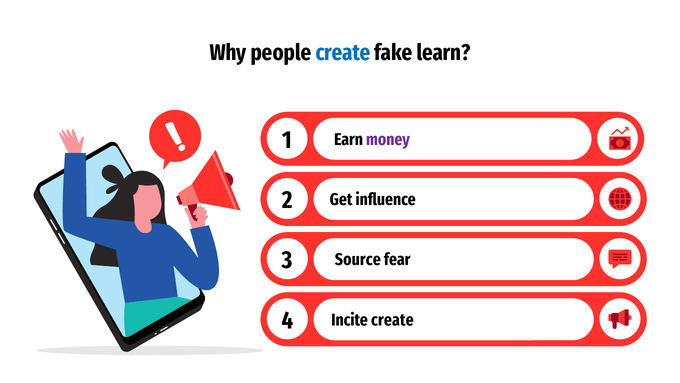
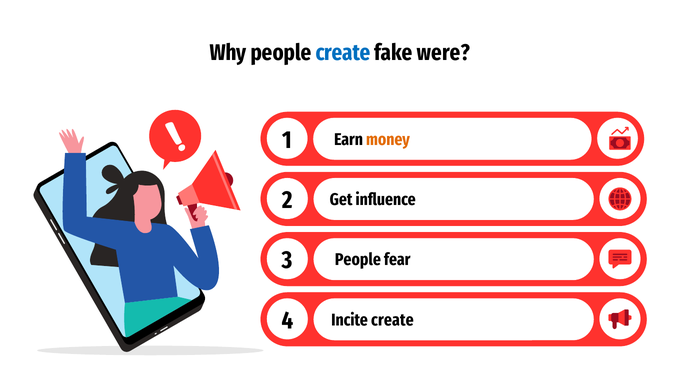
learn: learn -> were (443, 53)
money colour: purple -> orange (388, 139)
3 Source: Source -> People (358, 260)
